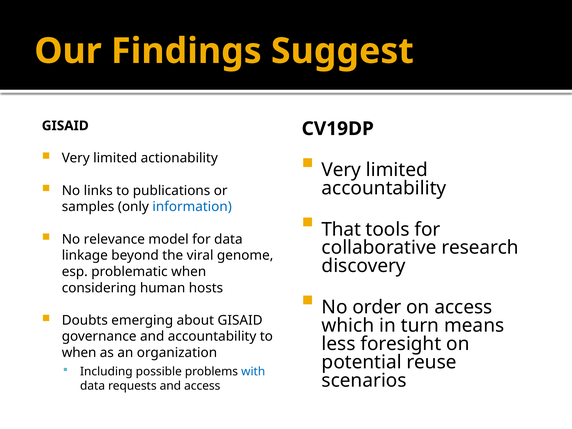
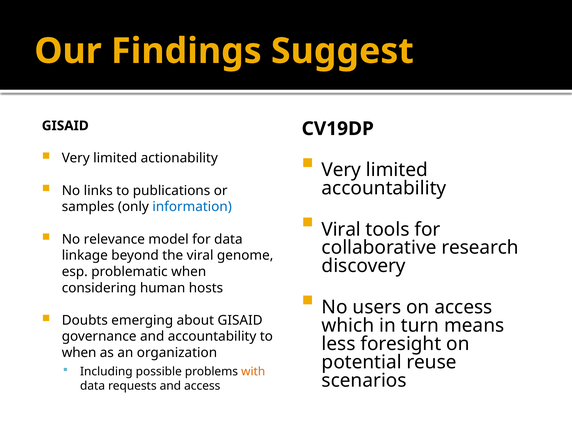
That: That -> Viral (341, 229)
order: order -> users (377, 307)
with colour: blue -> orange (253, 372)
